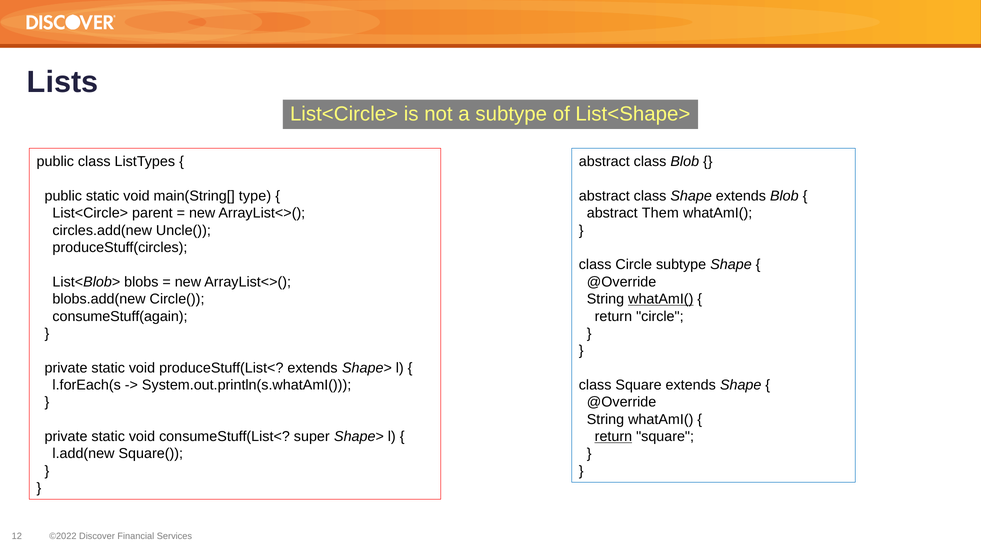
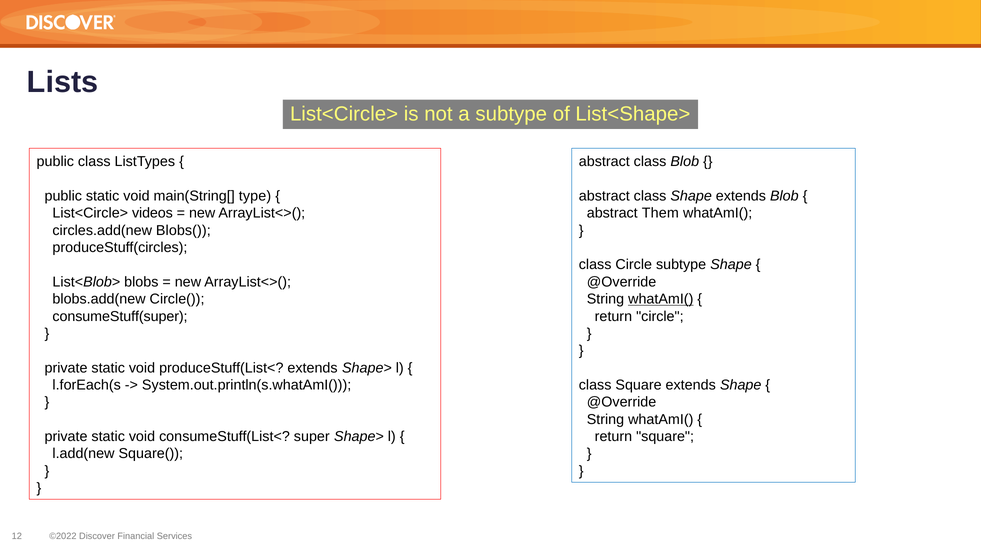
parent: parent -> videos (152, 213)
Uncle(: Uncle( -> Blobs( (183, 230)
consumeStuff(again: consumeStuff(again -> consumeStuff(super (120, 316)
return underline: present -> none (613, 436)
